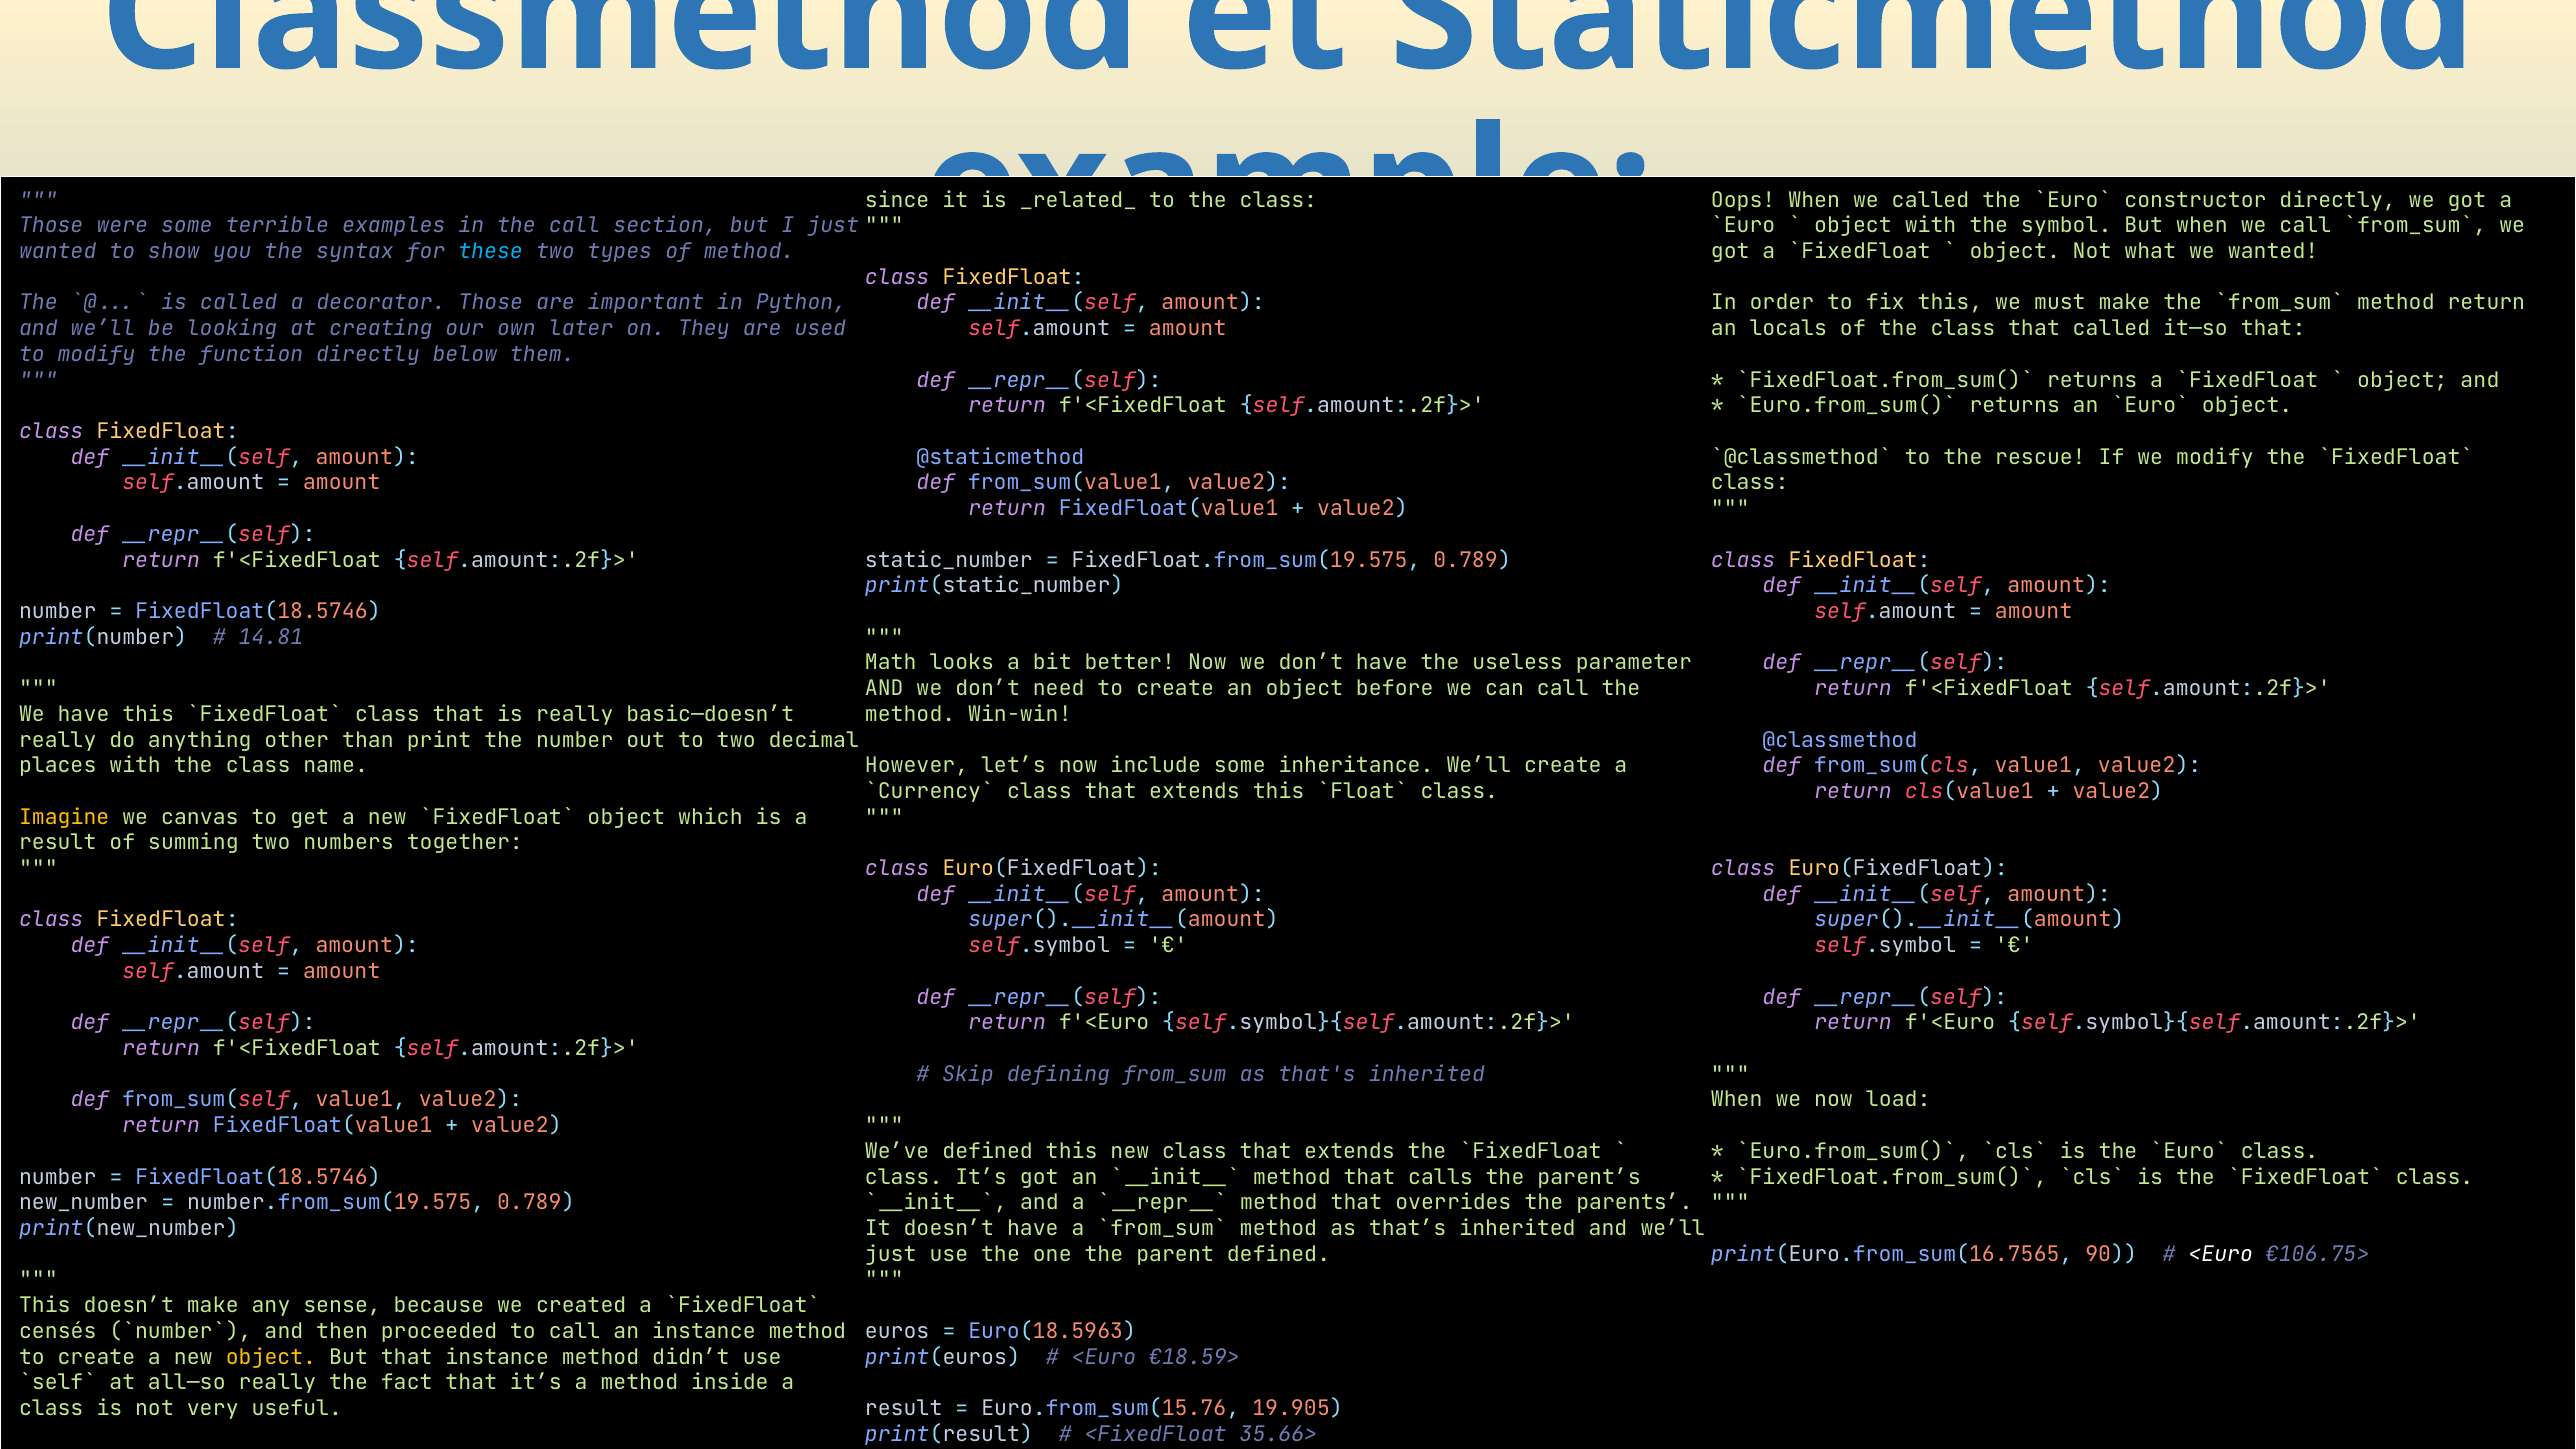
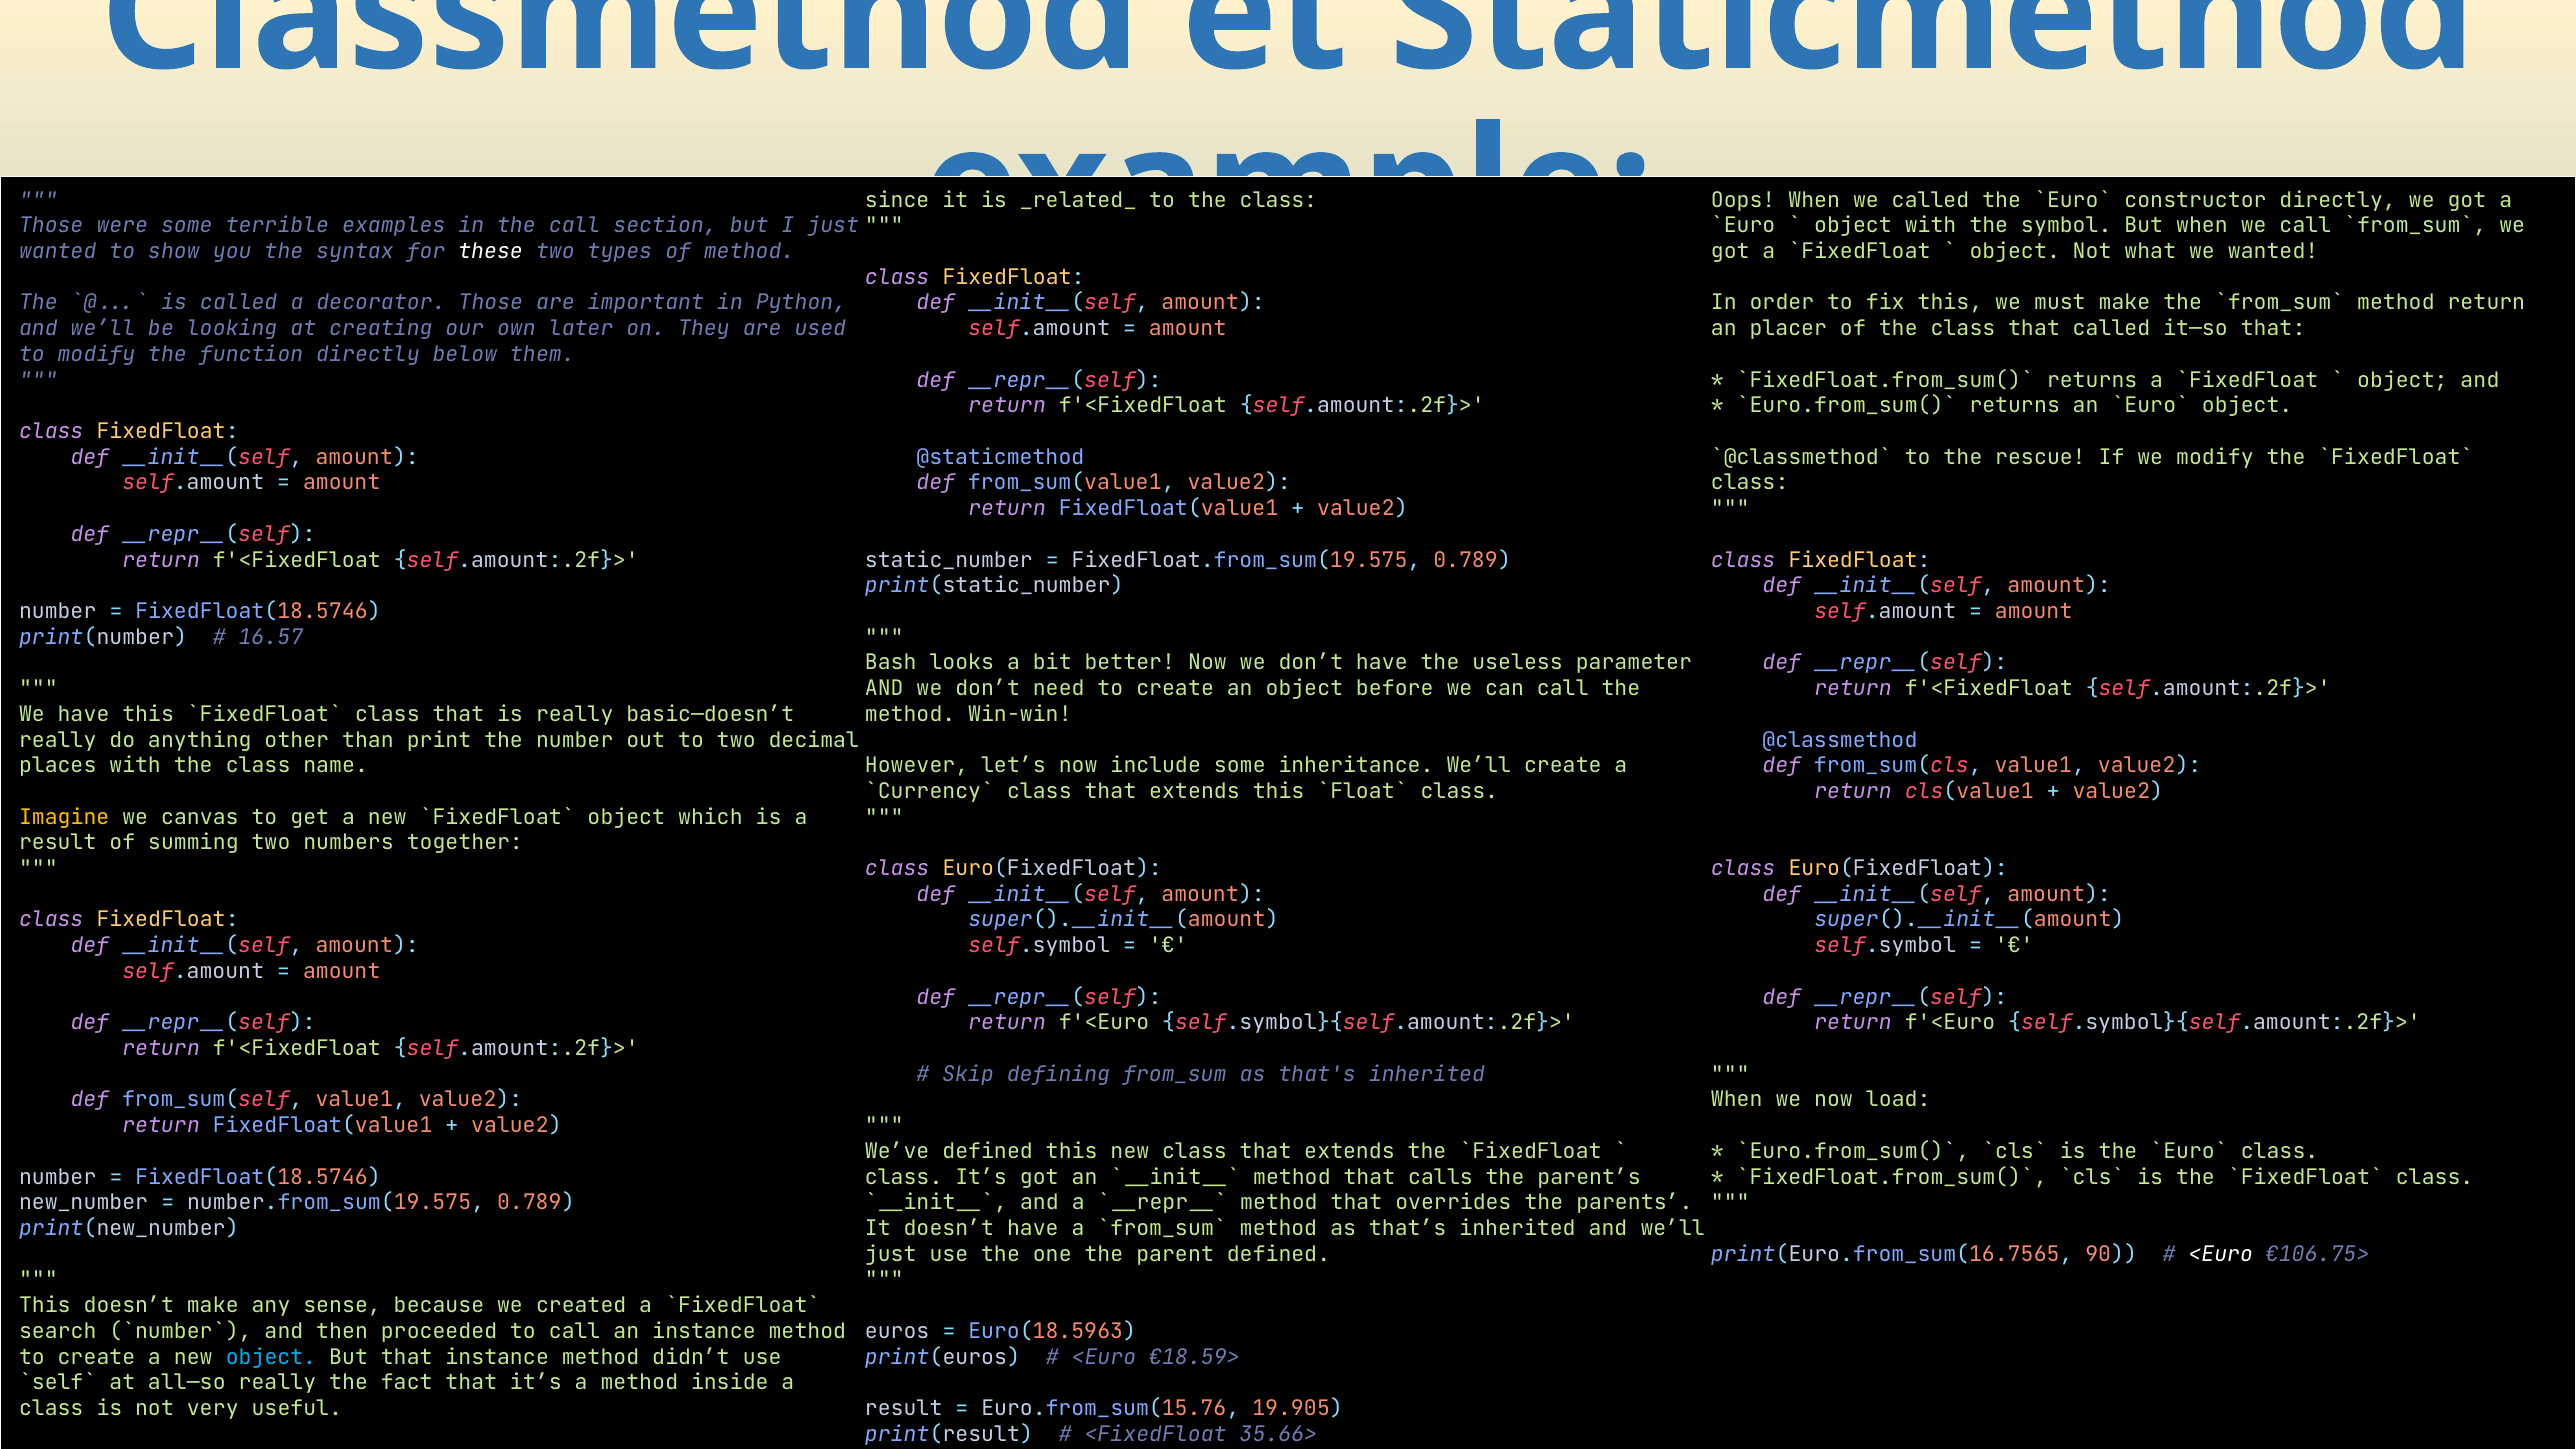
these colour: light blue -> white (491, 251)
locals: locals -> placer (1788, 329)
14.81: 14.81 -> 16.57 (271, 637)
Math: Math -> Bash (891, 663)
censés: censés -> search (58, 1331)
object colour: yellow -> light blue (271, 1357)
